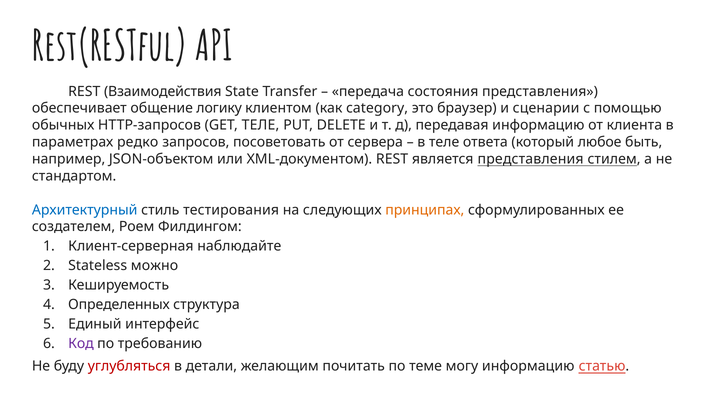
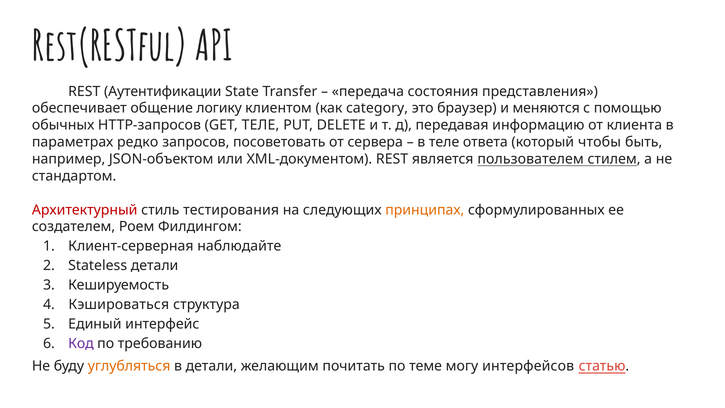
Взаимодействия: Взаимодействия -> Аутентификации (163, 91)
сценарии: сценарии -> меняются (546, 108)
любое: любое -> чтобы (600, 142)
является представления: представления -> пользователем (531, 159)
Архитектурный colour: blue -> red (85, 210)
Stateless можно: можно -> детали (155, 266)
Определенных: Определенных -> Кэшироваться (119, 304)
углубляться colour: red -> orange (129, 366)
могу информацию: информацию -> интерфейсов (528, 366)
